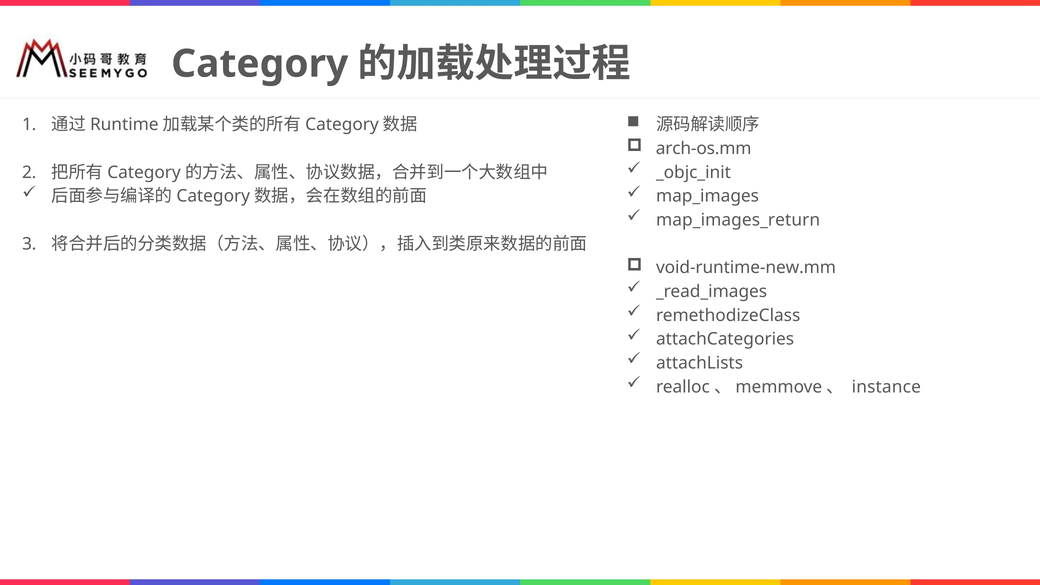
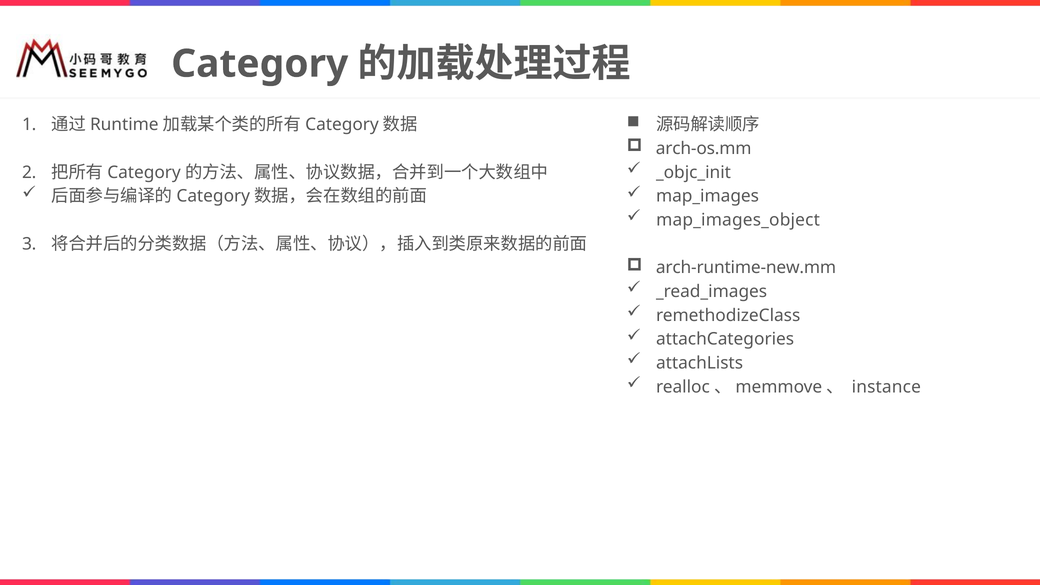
map_images_return: map_images_return -> map_images_object (738, 220)
void-runtime-new.mm: void-runtime-new.mm -> arch-runtime-new.mm (746, 268)
